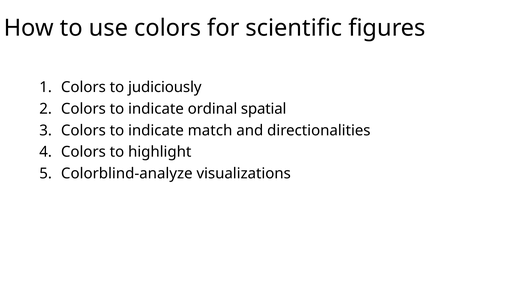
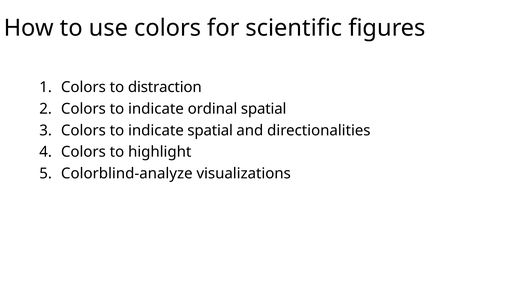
judiciously: judiciously -> distraction (165, 87)
indicate match: match -> spatial (210, 130)
